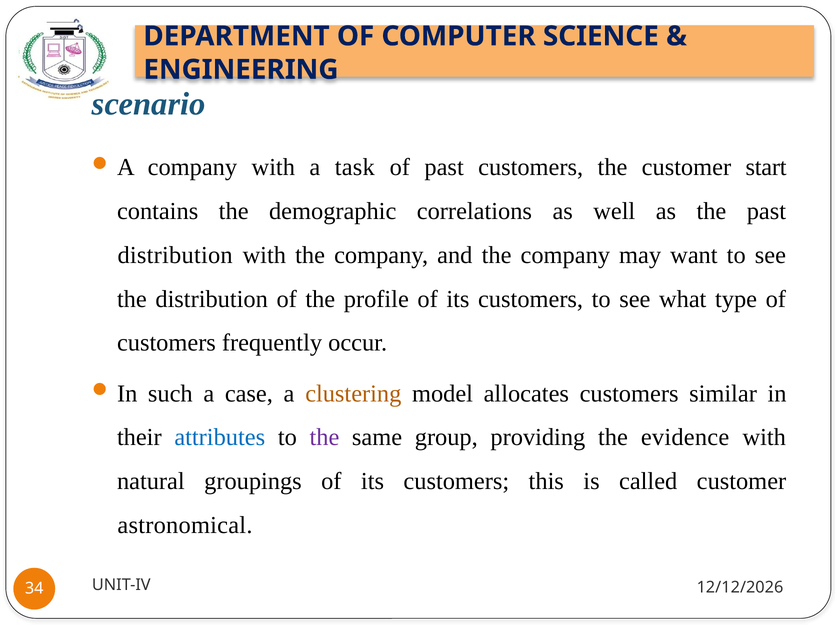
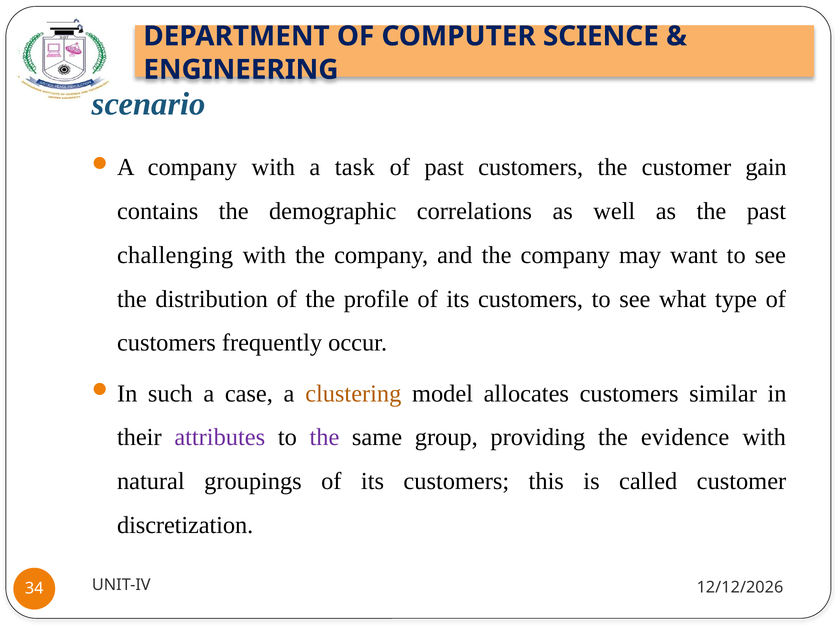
start: start -> gain (766, 168)
distribution: distribution -> challenging (175, 255)
attributes colour: blue -> purple (220, 438)
astronomical: astronomical -> discretization (185, 526)
